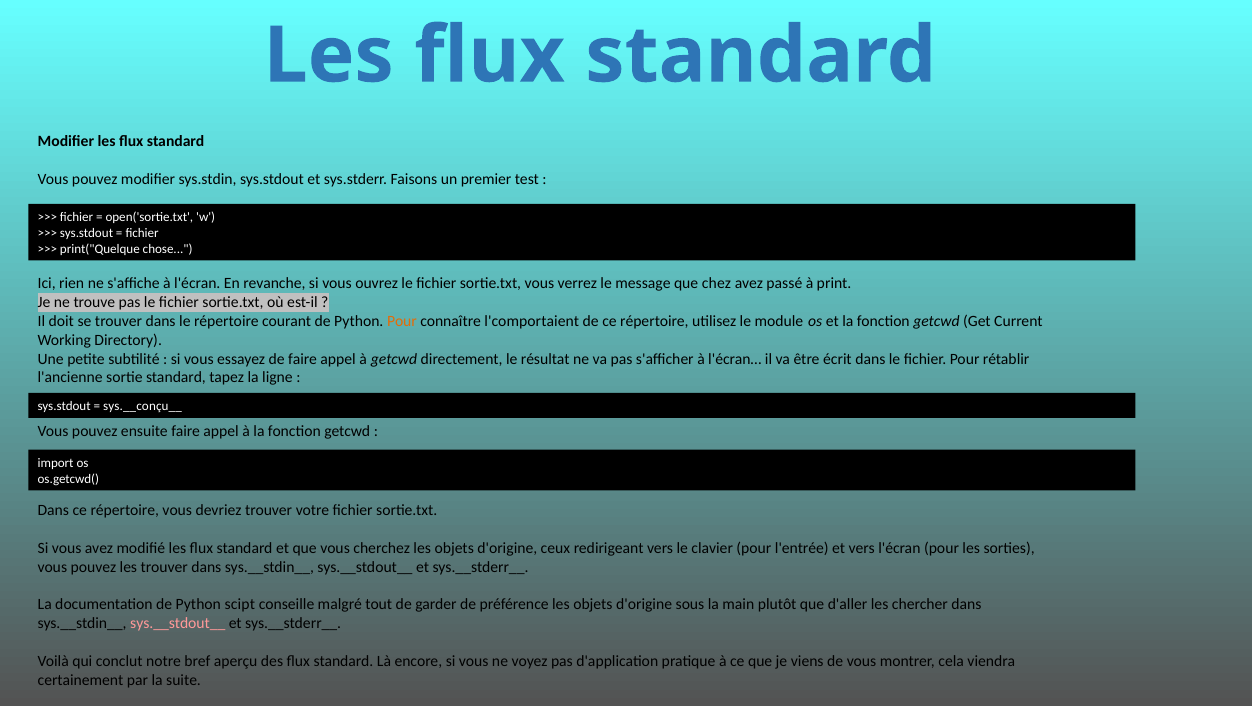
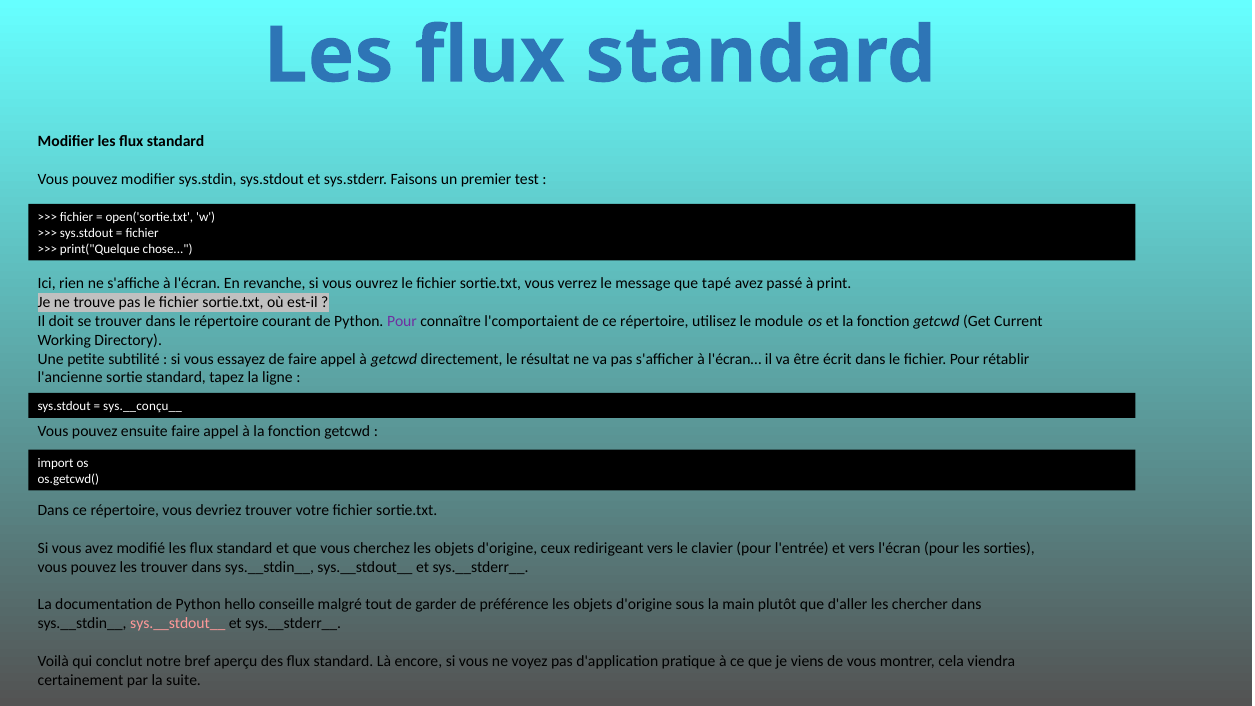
chez: chez -> tapé (717, 284)
Pour colour: orange -> purple (402, 321)
scipt: scipt -> hello (240, 605)
